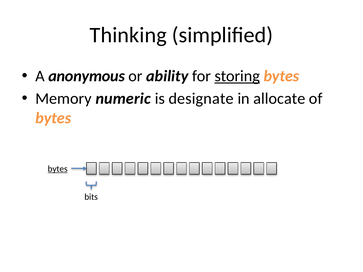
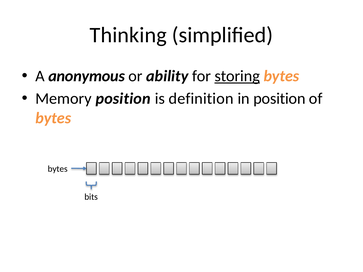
Memory numeric: numeric -> position (123, 99)
designate: designate -> definition (201, 99)
in allocate: allocate -> position (279, 99)
bytes underline: present -> none (58, 169)
